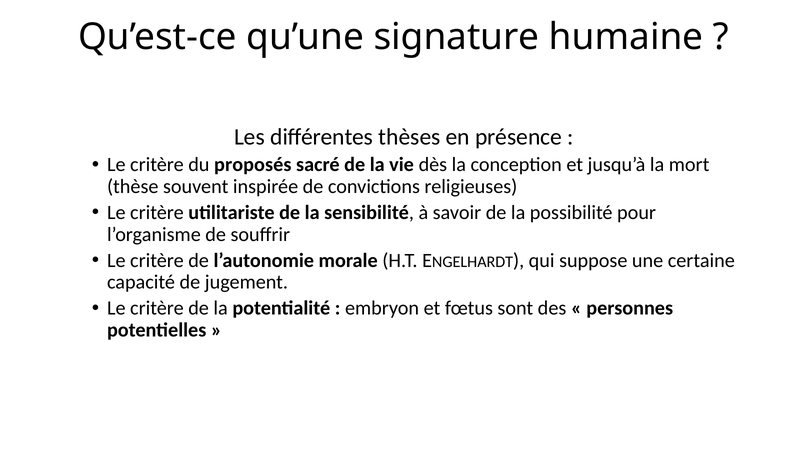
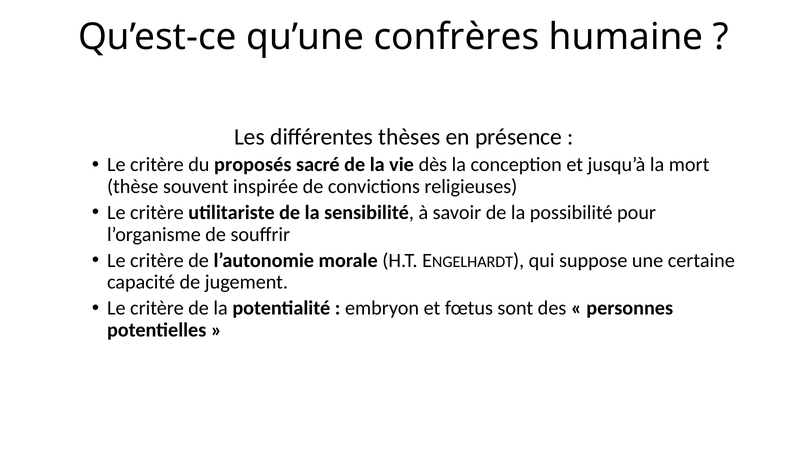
signature: signature -> confrères (456, 37)
